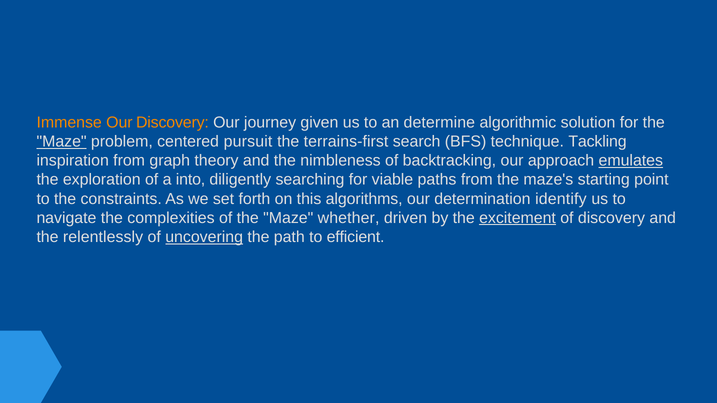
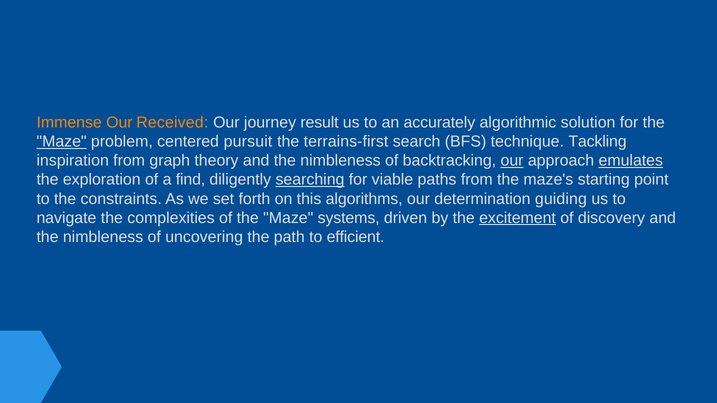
Our Discovery: Discovery -> Received (172, 123)
given: given -> result (320, 123)
determine: determine -> accurately (439, 123)
our underline: none -> present (512, 161)
into: into -> find (191, 180)
searching underline: none -> present (310, 180)
identify: identify -> guiding (561, 199)
whether: whether -> systems (349, 218)
relentlessly: relentlessly -> nimbleness (103, 237)
uncovering underline: present -> none (204, 237)
